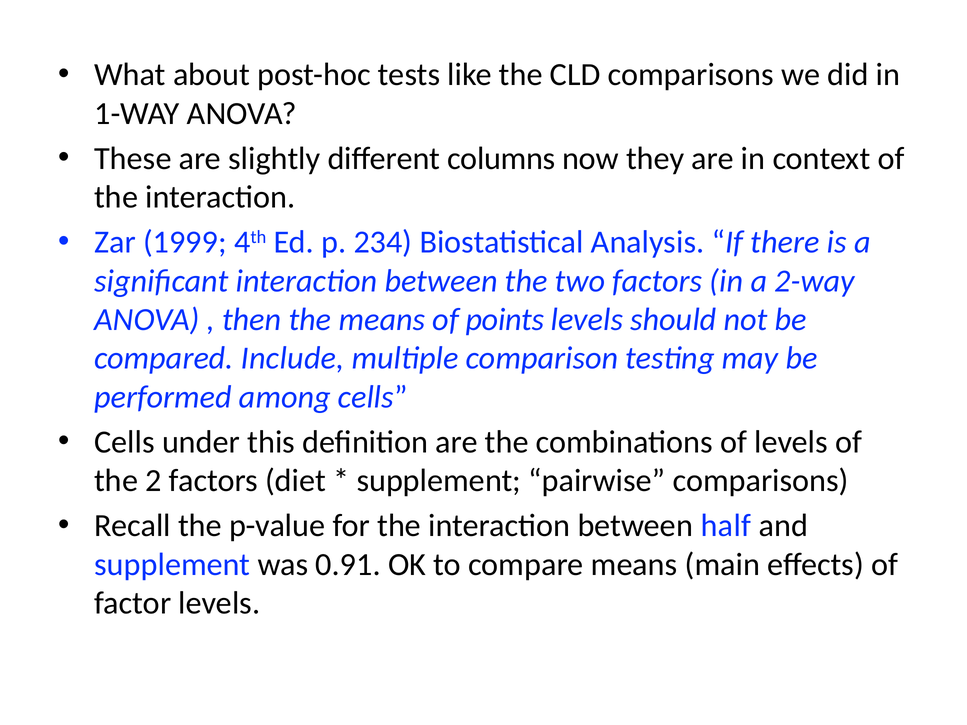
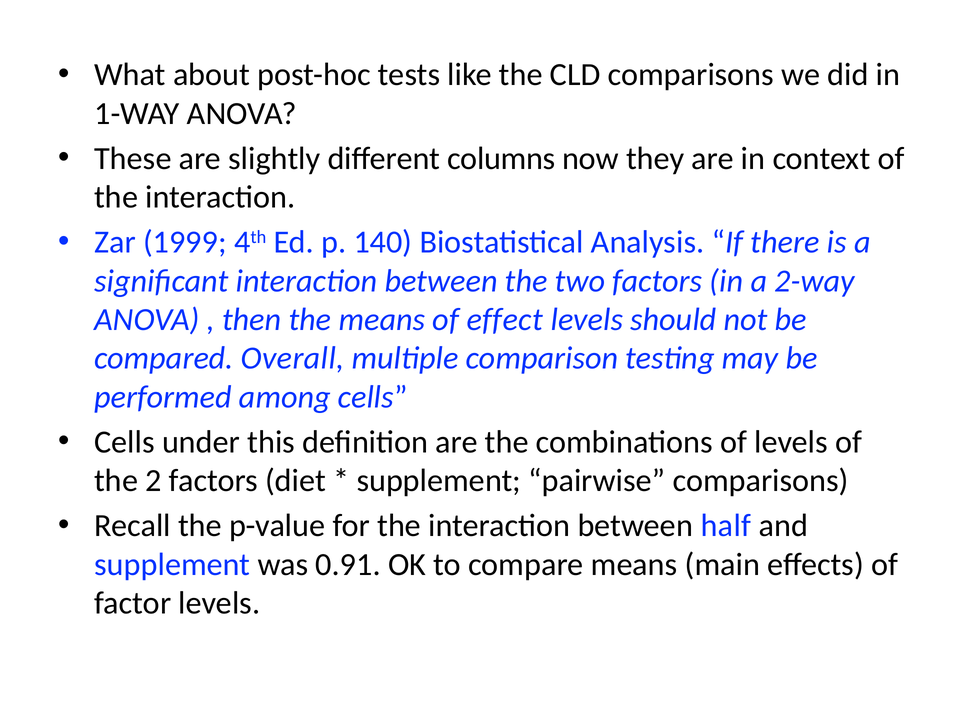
234: 234 -> 140 (383, 242)
points: points -> effect (505, 320)
Include: Include -> Overall (293, 358)
